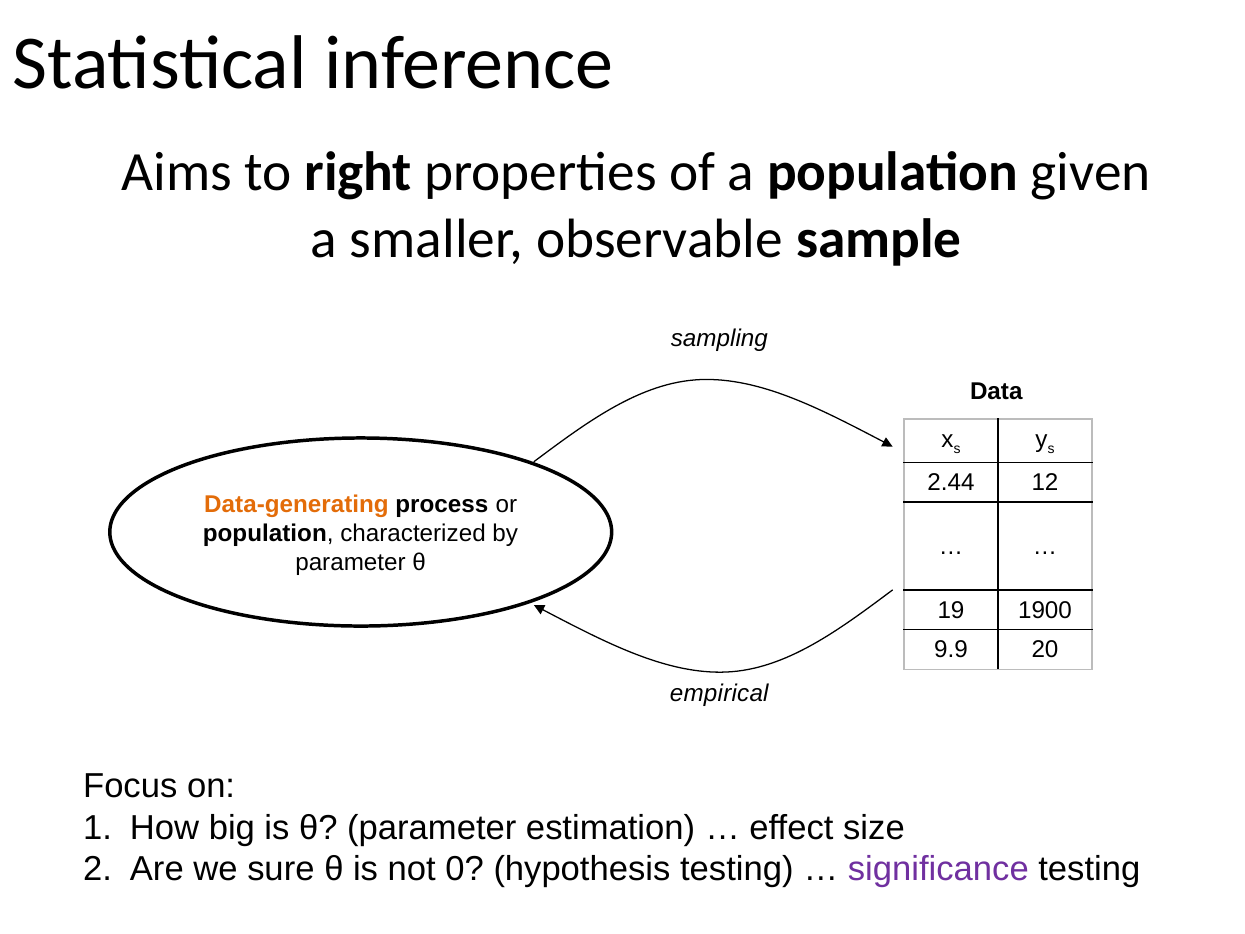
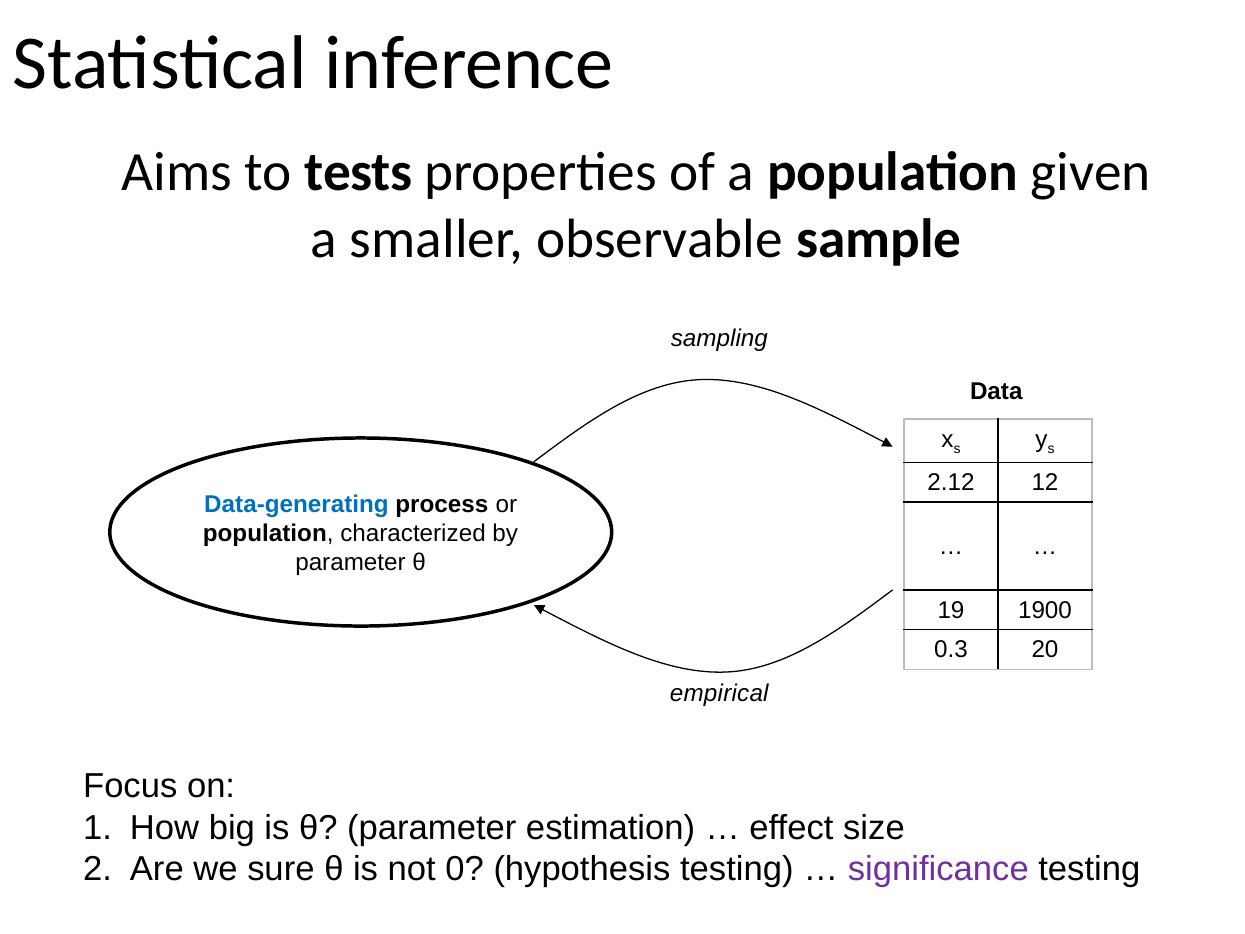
right: right -> tests (358, 172)
2.44: 2.44 -> 2.12 (951, 483)
Data-generating colour: orange -> blue (296, 504)
9.9: 9.9 -> 0.3 (951, 650)
